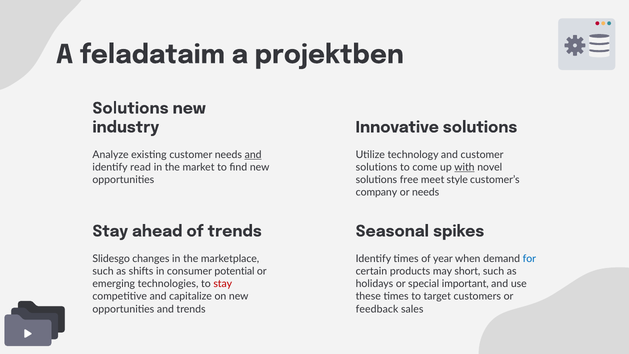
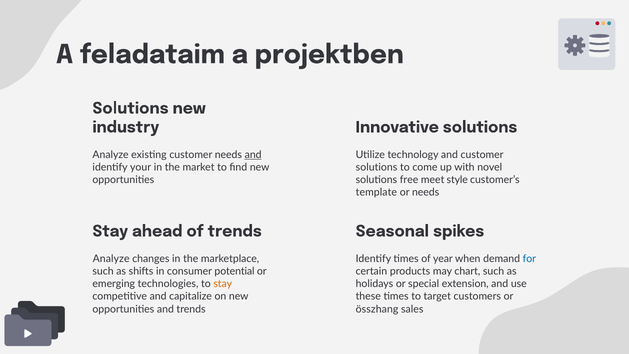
read: read -> your (141, 167)
with underline: present -> none (464, 167)
company: company -> template (376, 192)
Slidesgo: Slidesgo -> Analyze (111, 259)
short: short -> chart (467, 271)
stay colour: red -> orange (223, 284)
important: important -> extension (465, 284)
feedback: feedback -> összhang (377, 309)
